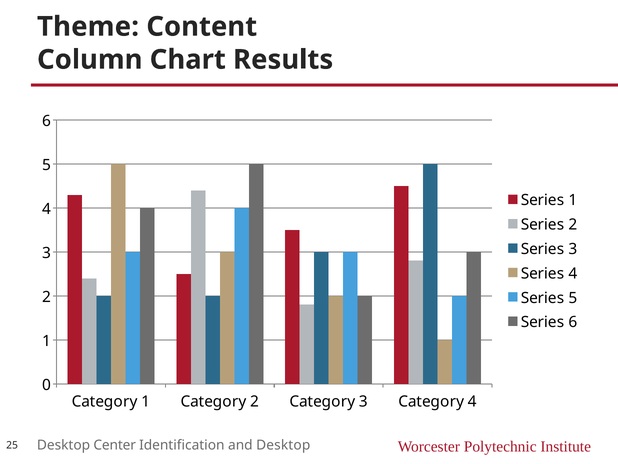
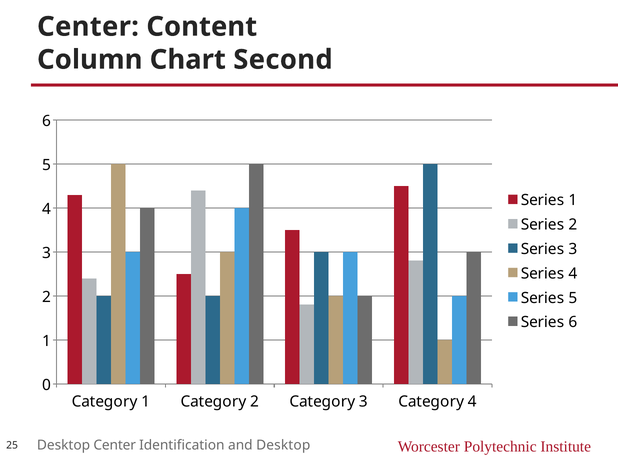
Theme: Theme -> Center (88, 27)
Results: Results -> Second (283, 60)
